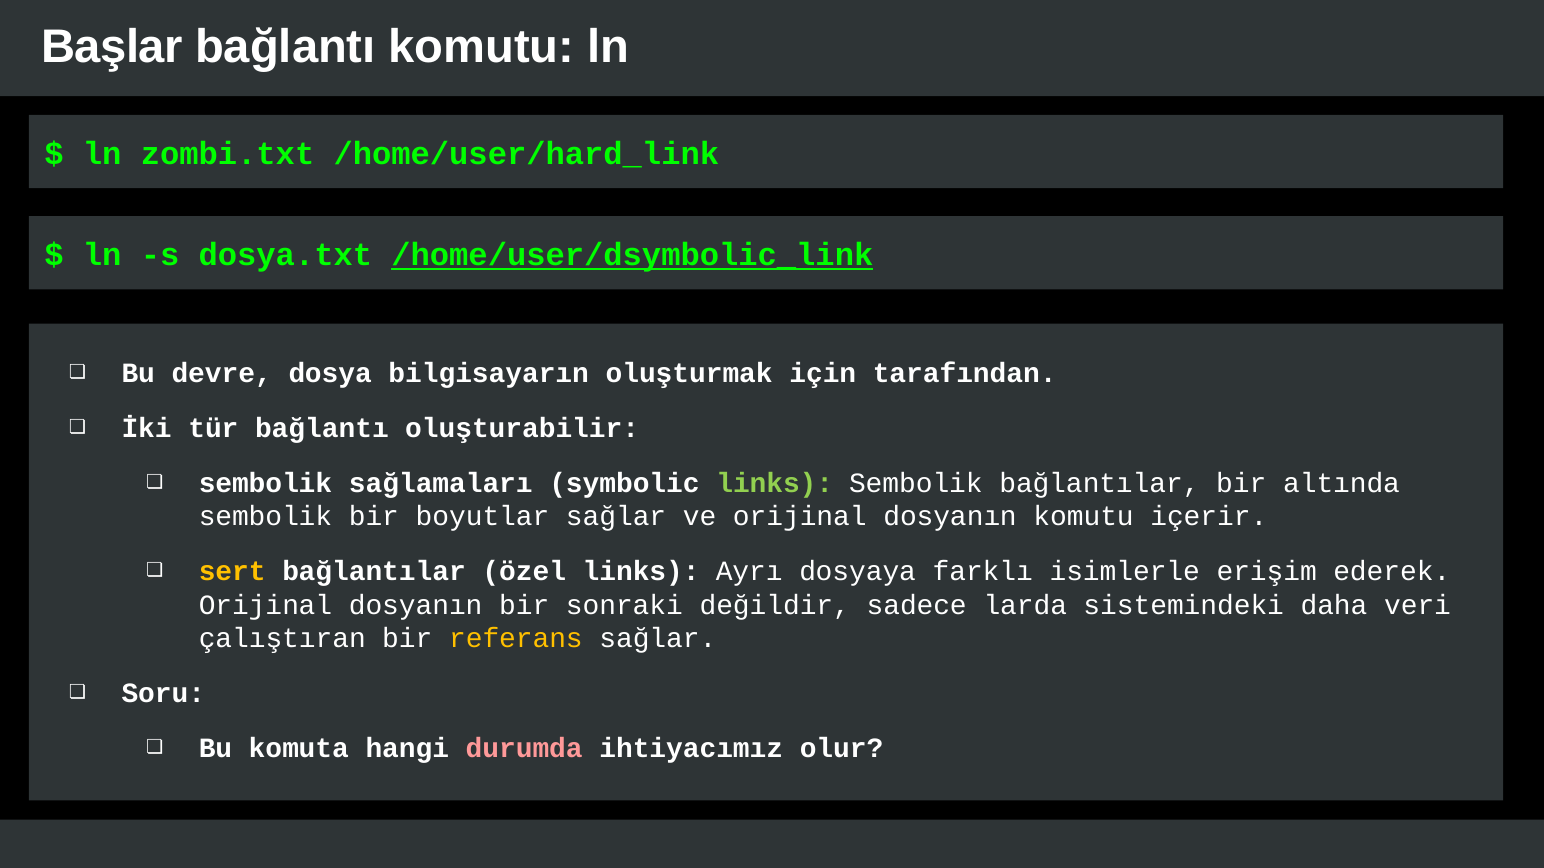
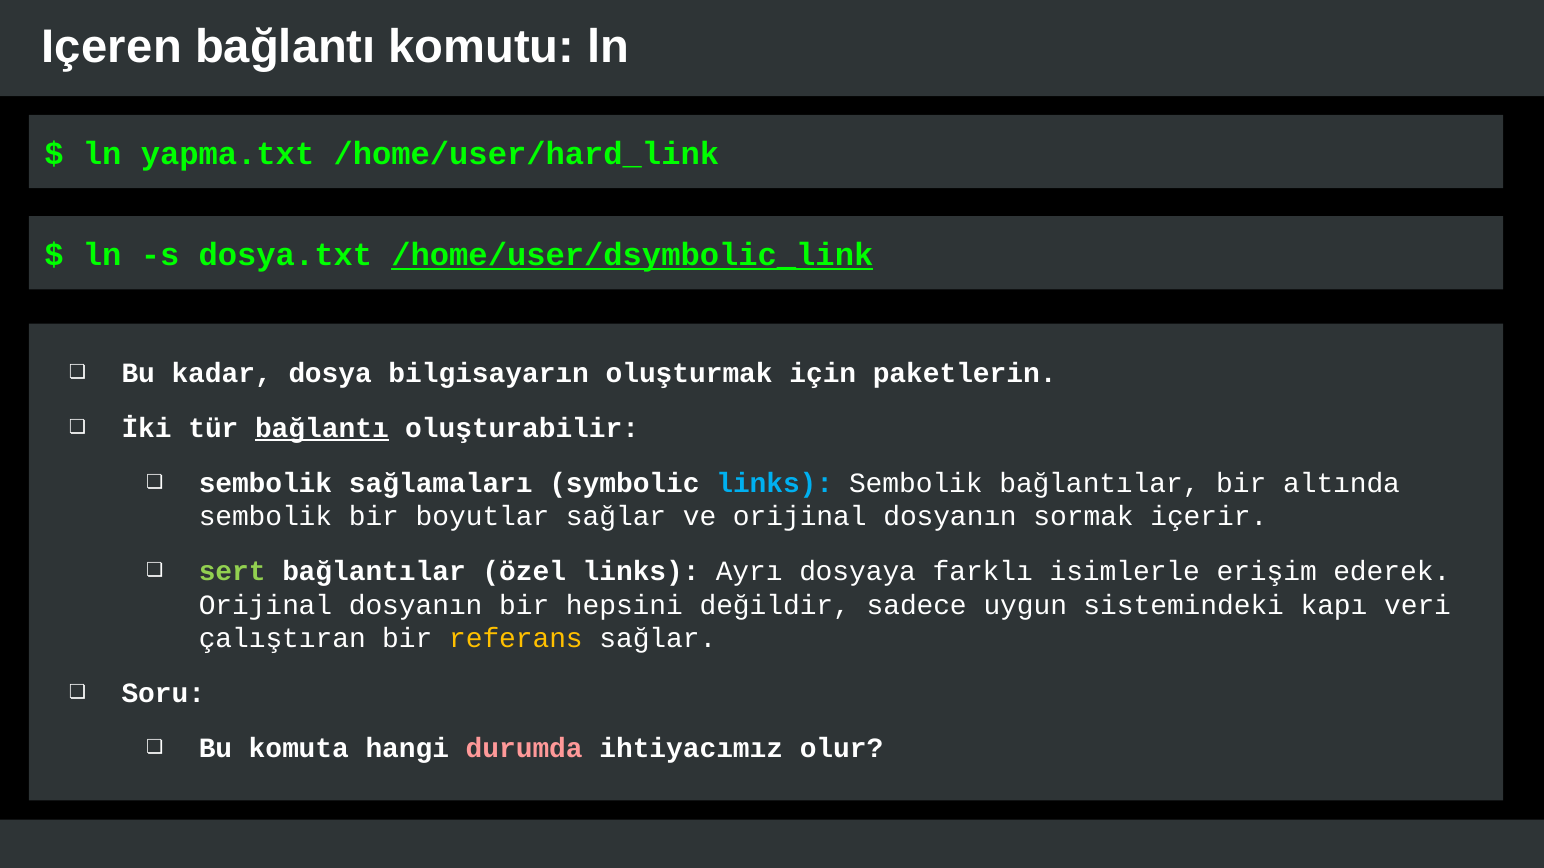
Başlar: Başlar -> Içeren (112, 47)
zombi.txt: zombi.txt -> yapma.txt (228, 154)
devre: devre -> kadar (222, 373)
tarafından: tarafından -> paketlerin (965, 373)
bağlantı underline: none -> present (322, 428)
links colour: light green -> light blue (775, 483)
dosyanın komutu: komutu -> sormak (1084, 517)
sert colour: yellow -> light green (232, 572)
sonraki: sonraki -> hepsini (624, 605)
larda: larda -> uygun (1025, 605)
daha: daha -> kapı (1334, 605)
